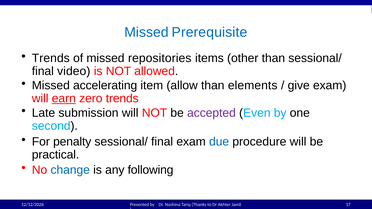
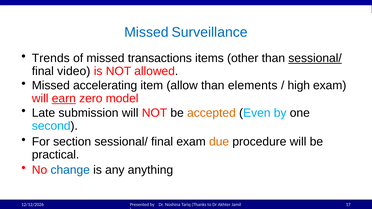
Prerequisite: Prerequisite -> Surveillance (210, 32)
repositories: repositories -> transactions (160, 58)
sessional/ underline: none -> present (315, 58)
give: give -> high (299, 86)
zero trends: trends -> model (122, 99)
accepted colour: purple -> orange (211, 113)
penalty: penalty -> section (72, 142)
due colour: blue -> orange (219, 142)
following: following -> anything (150, 170)
